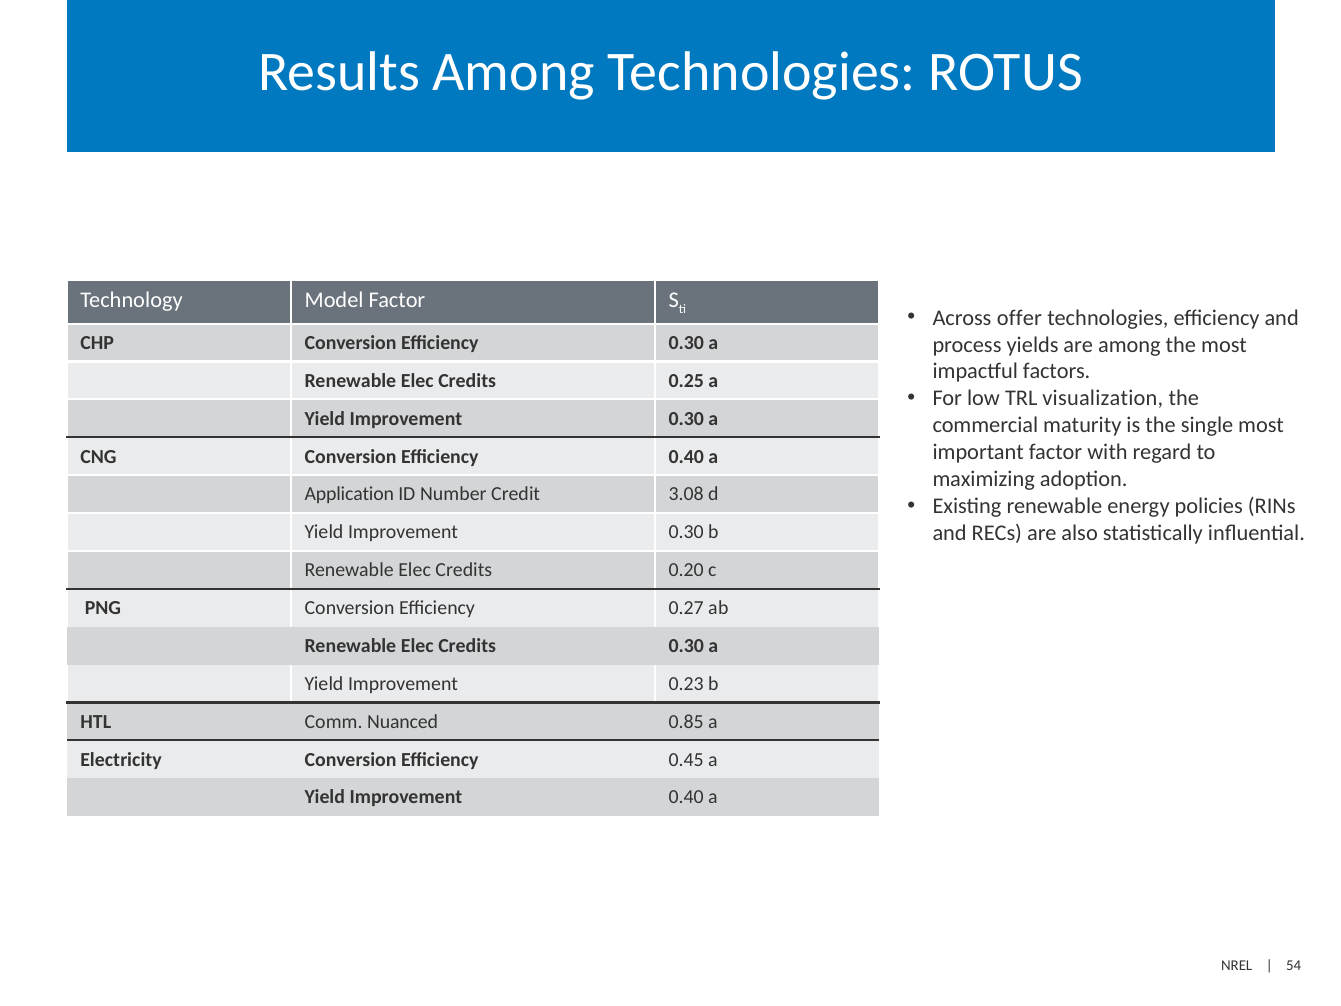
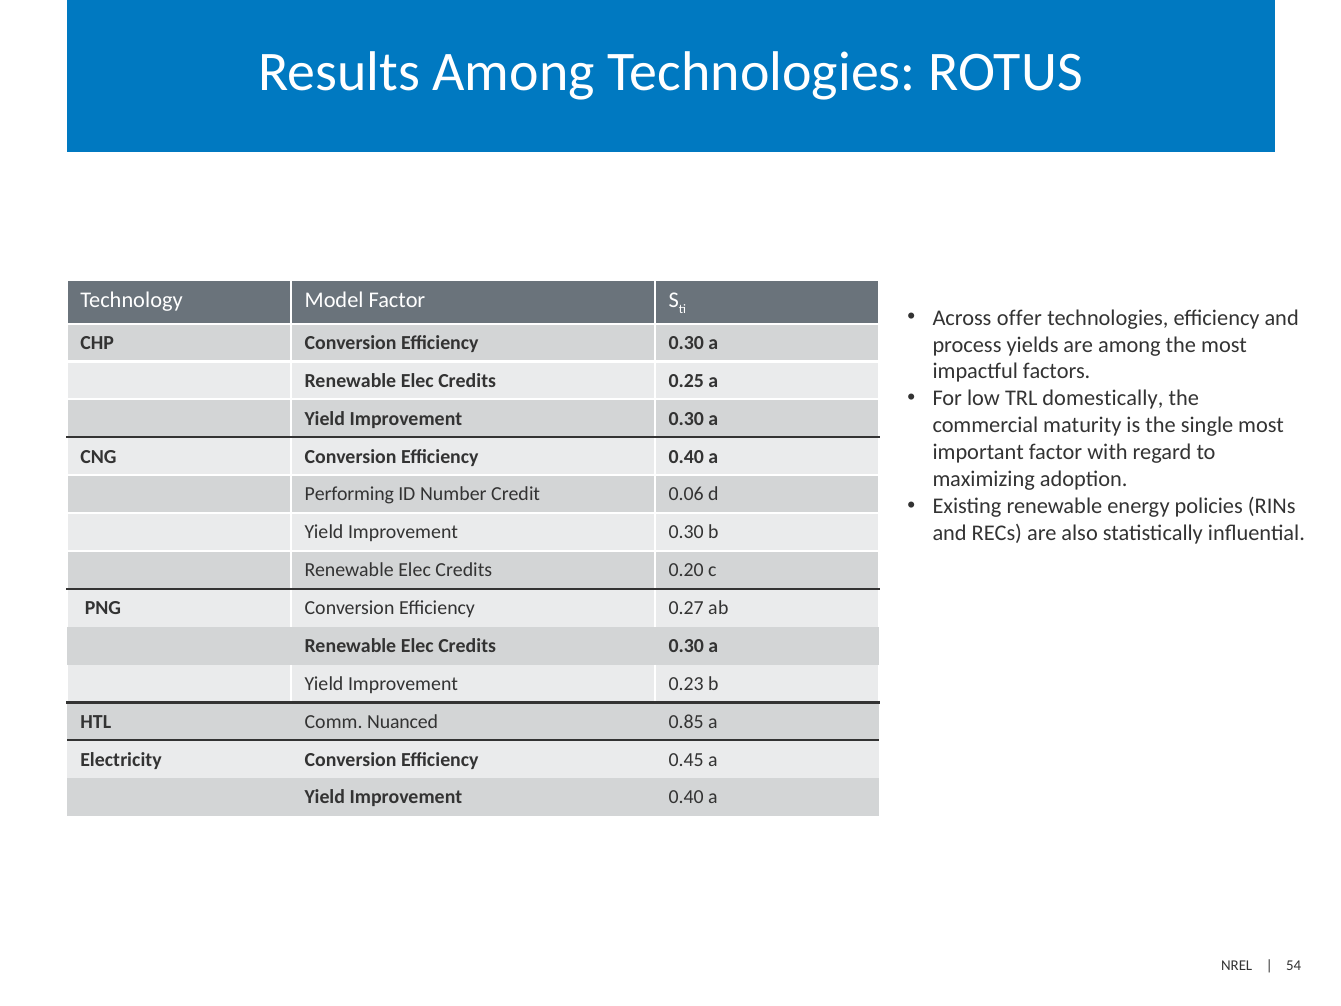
visualization: visualization -> domestically (1103, 398)
Application: Application -> Performing (349, 494)
3.08: 3.08 -> 0.06 (686, 494)
